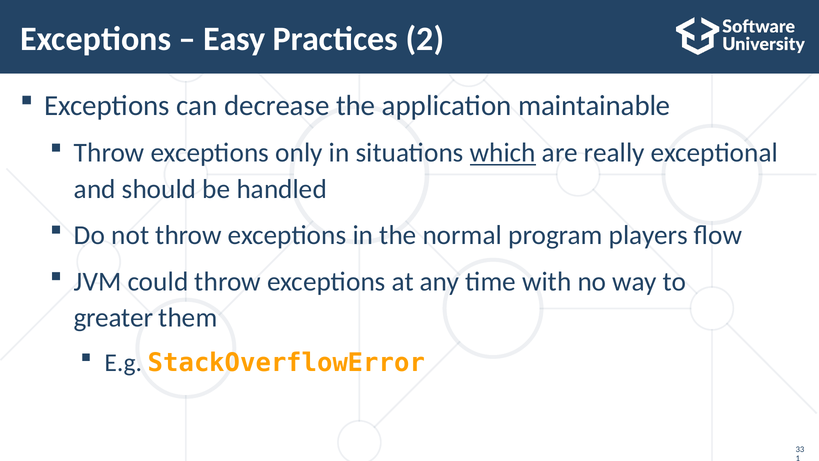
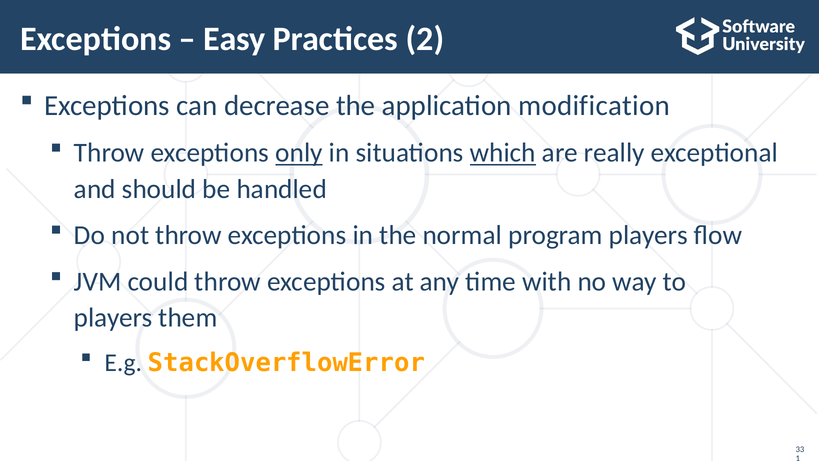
maintainable: maintainable -> modification (594, 106)
only underline: none -> present (299, 153)
greater: greater -> players (113, 317)
